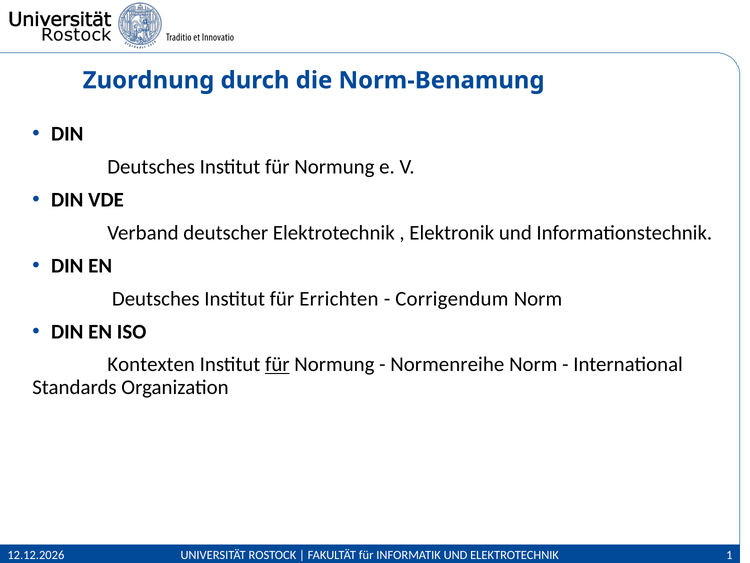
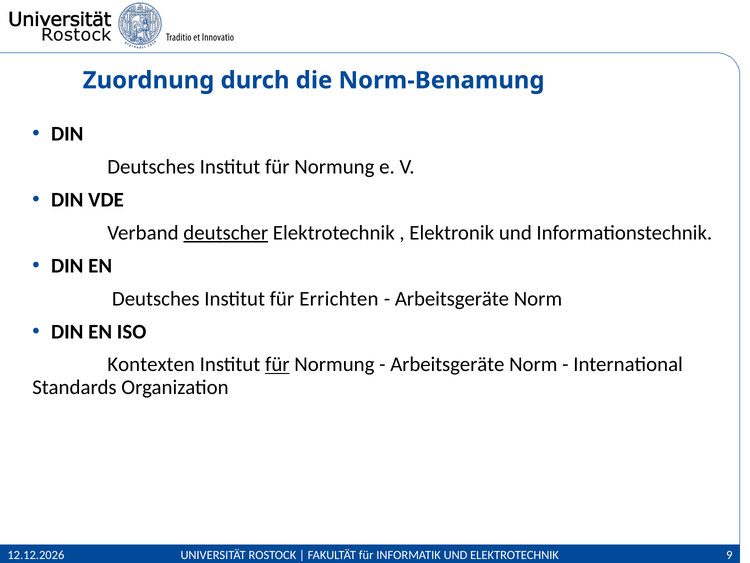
deutscher underline: none -> present (226, 233)
Corrigendum: Corrigendum -> Arbeitsgeräte (452, 298)
Normenreihe: Normenreihe -> Arbeitsgeräte (447, 364)
1: 1 -> 9 (729, 554)
